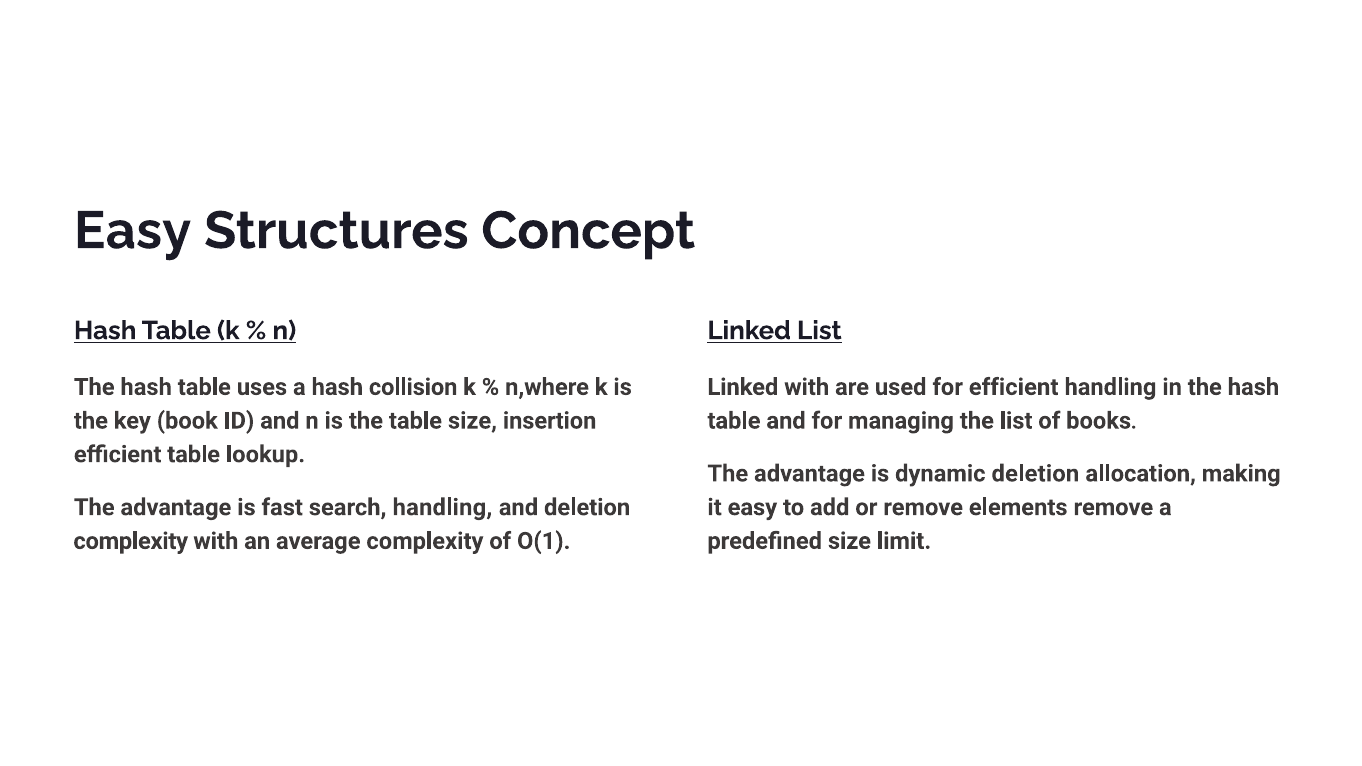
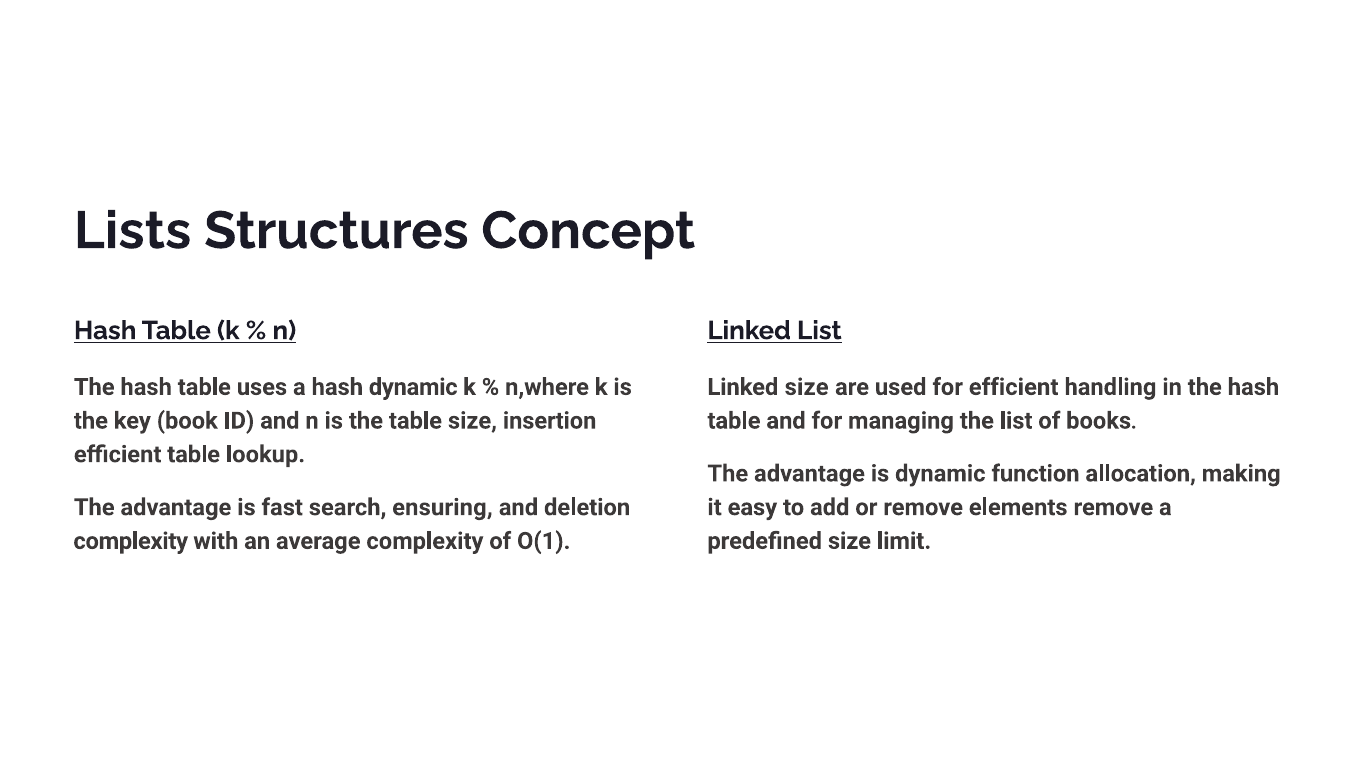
Easy: Easy -> Lists (133, 231)
hash collision: collision -> dynamic (413, 387)
Linked with: with -> size (807, 387)
dynamic deletion: deletion -> function (1035, 474)
search handling: handling -> ensuring (442, 507)
